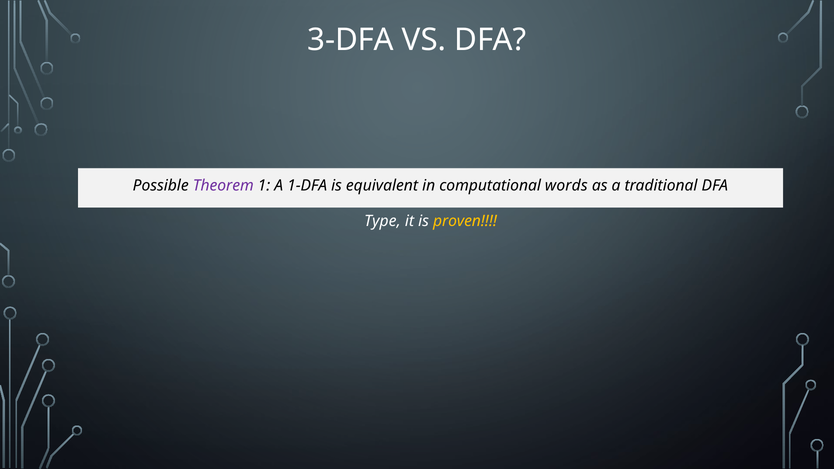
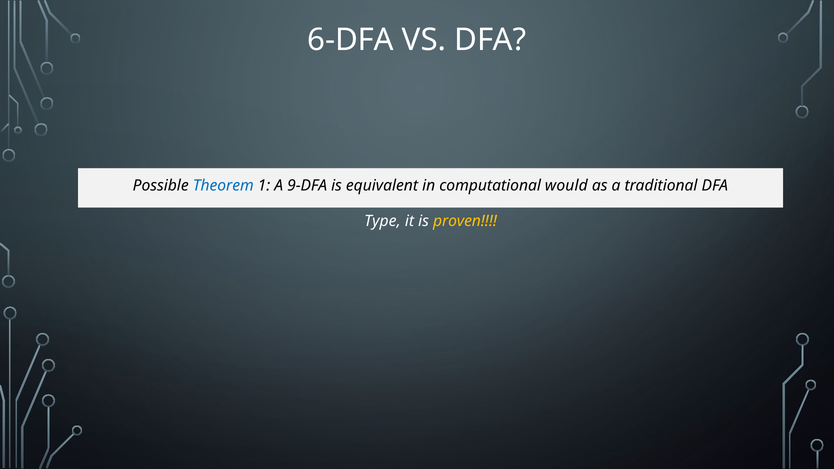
3-DFA: 3-DFA -> 6-DFA (351, 40)
Theorem colour: purple -> blue (223, 186)
1-DFA: 1-DFA -> 9-DFA (307, 186)
words: words -> would (566, 186)
